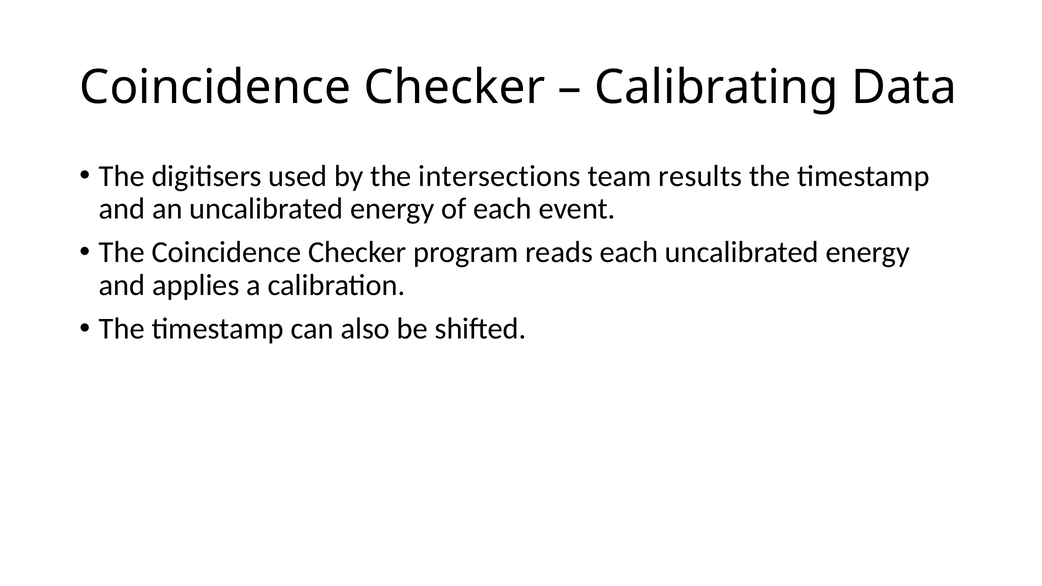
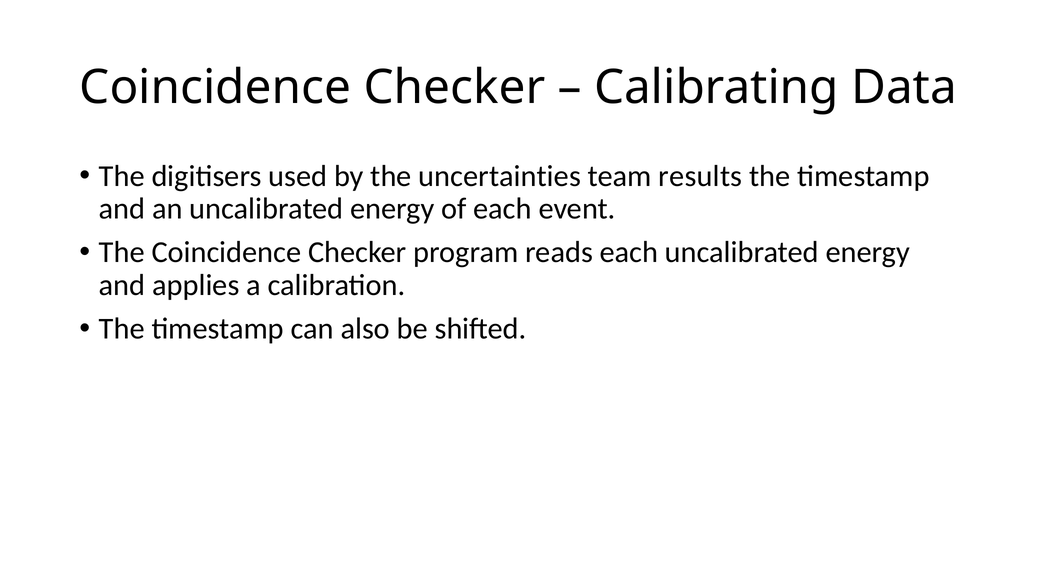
intersections: intersections -> uncertainties (500, 176)
